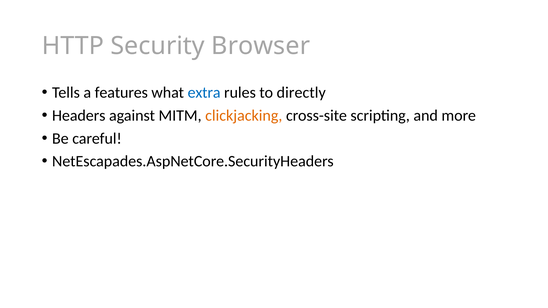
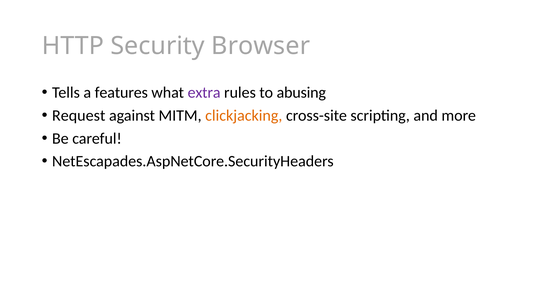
extra colour: blue -> purple (204, 93)
directly: directly -> abusing (301, 93)
Headers: Headers -> Request (79, 116)
